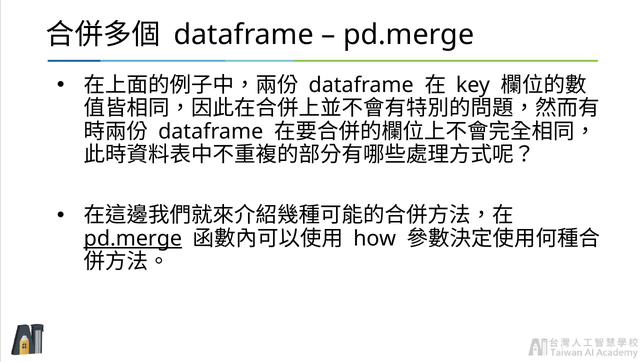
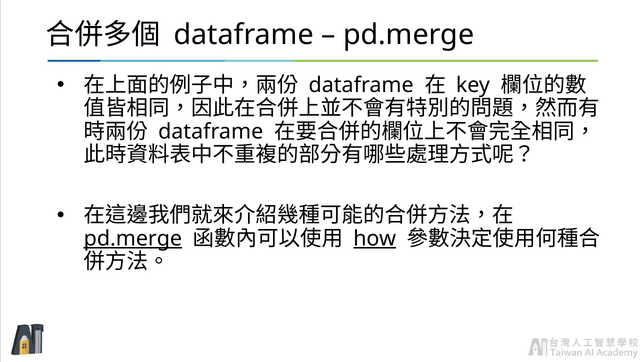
how underline: none -> present (375, 239)
